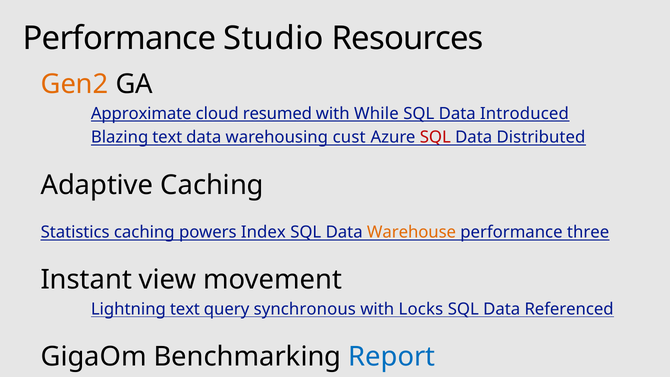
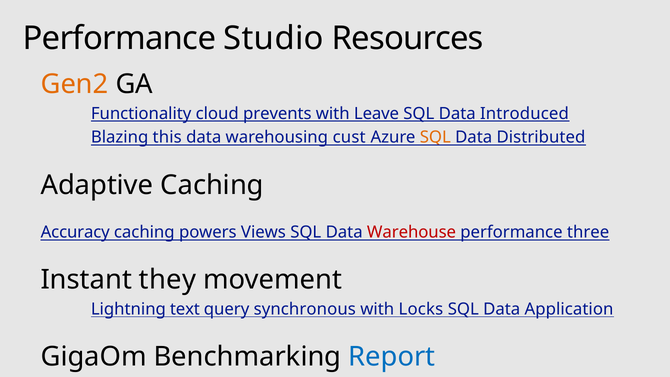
Approximate: Approximate -> Functionality (141, 113)
resumed: resumed -> prevents (277, 113)
While: While -> Leave (377, 113)
Blazing text: text -> this (167, 137)
SQL colour: red -> orange (435, 137)
Statistics: Statistics -> Accuracy (75, 232)
Index: Index -> Views (263, 232)
Warehouse colour: orange -> red (411, 232)
view: view -> they (167, 280)
Referenced: Referenced -> Application (569, 309)
